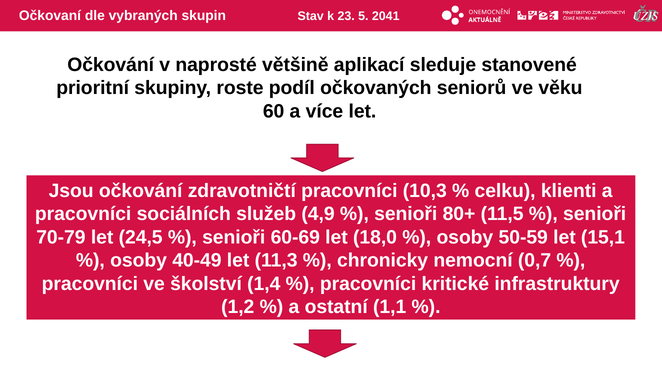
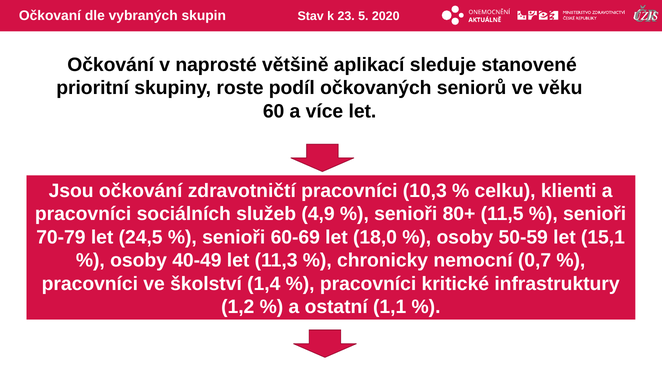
2041: 2041 -> 2020 (386, 16)
